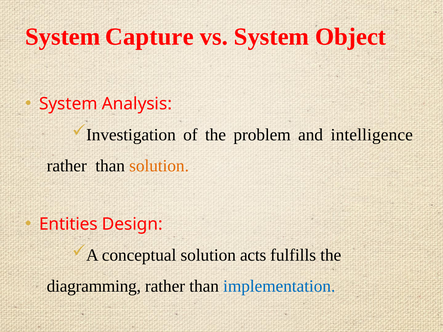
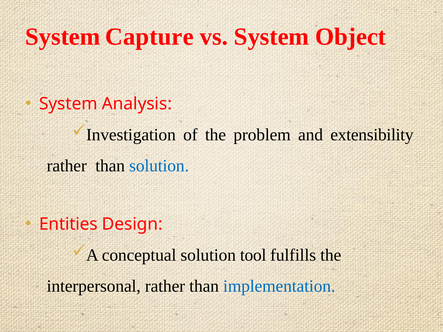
intelligence: intelligence -> extensibility (372, 135)
solution colour: orange -> blue (159, 166)
acts: acts -> tool (253, 255)
diagramming: diagramming -> interpersonal (94, 286)
